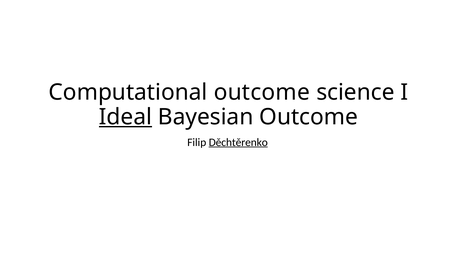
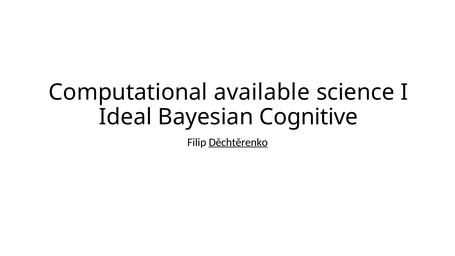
Computational outcome: outcome -> available (262, 92)
Ideal underline: present -> none (125, 117)
Bayesian Outcome: Outcome -> Cognitive (309, 117)
